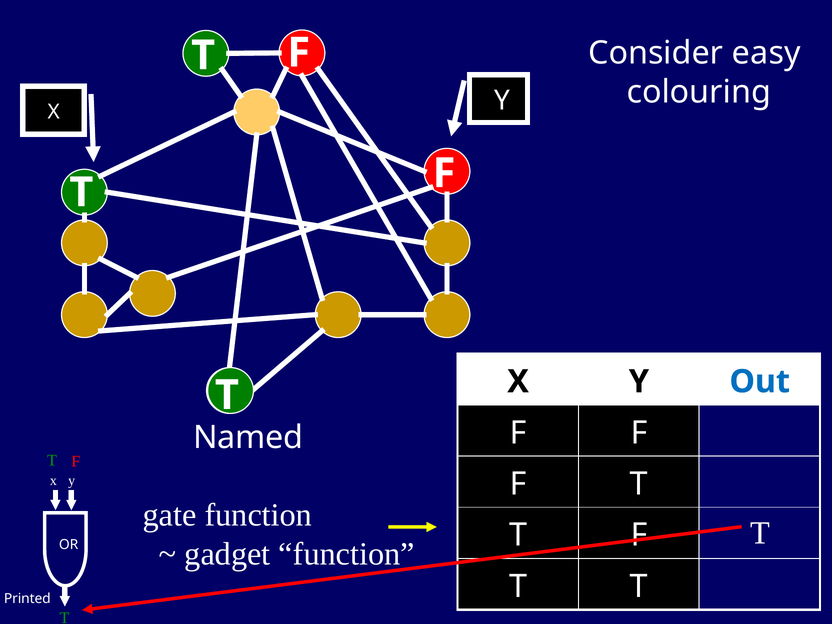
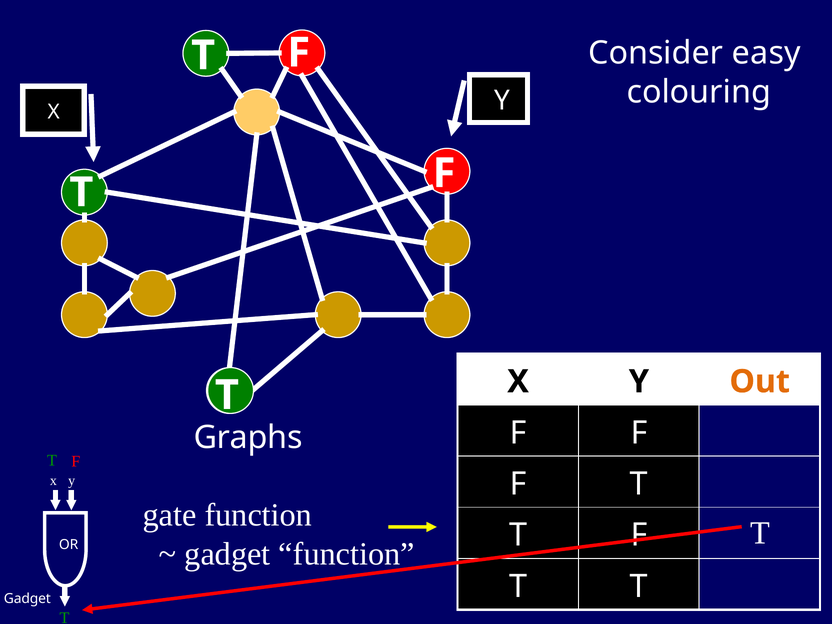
Out colour: blue -> orange (760, 382)
Named: Named -> Graphs (248, 437)
Printed: Printed -> Gadget (27, 598)
